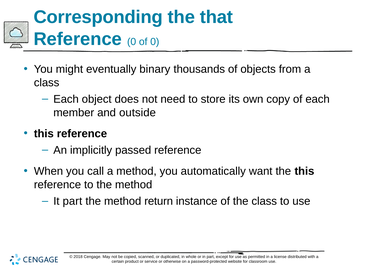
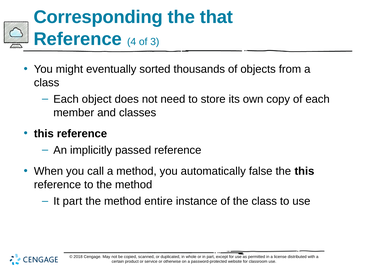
Reference 0: 0 -> 4 (132, 42)
of 0: 0 -> 3 (155, 42)
binary: binary -> sorted (155, 69)
outside: outside -> classes (138, 112)
want: want -> false (261, 171)
return: return -> entire (159, 201)
